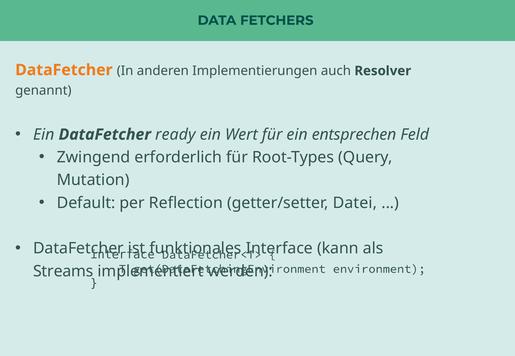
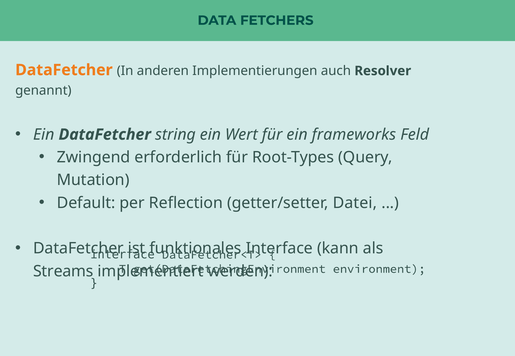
ready: ready -> string (175, 135)
entsprechen: entsprechen -> frameworks (354, 135)
